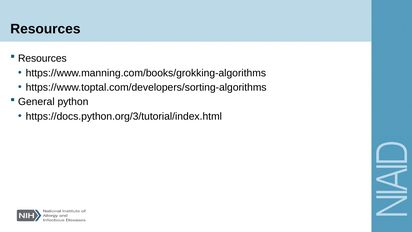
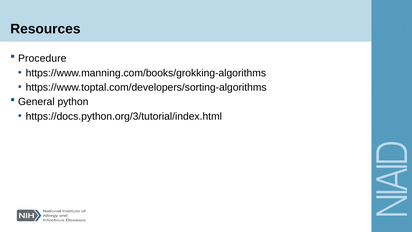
Resources: Resources -> Procedure (42, 59)
